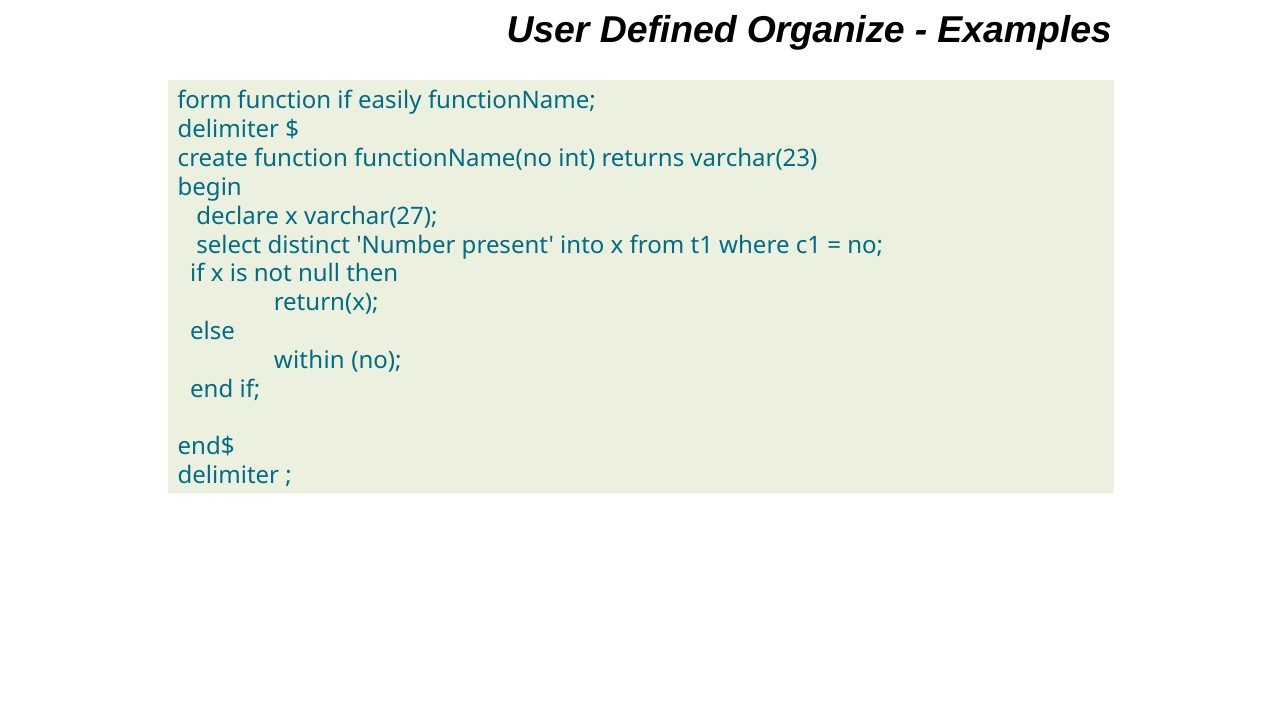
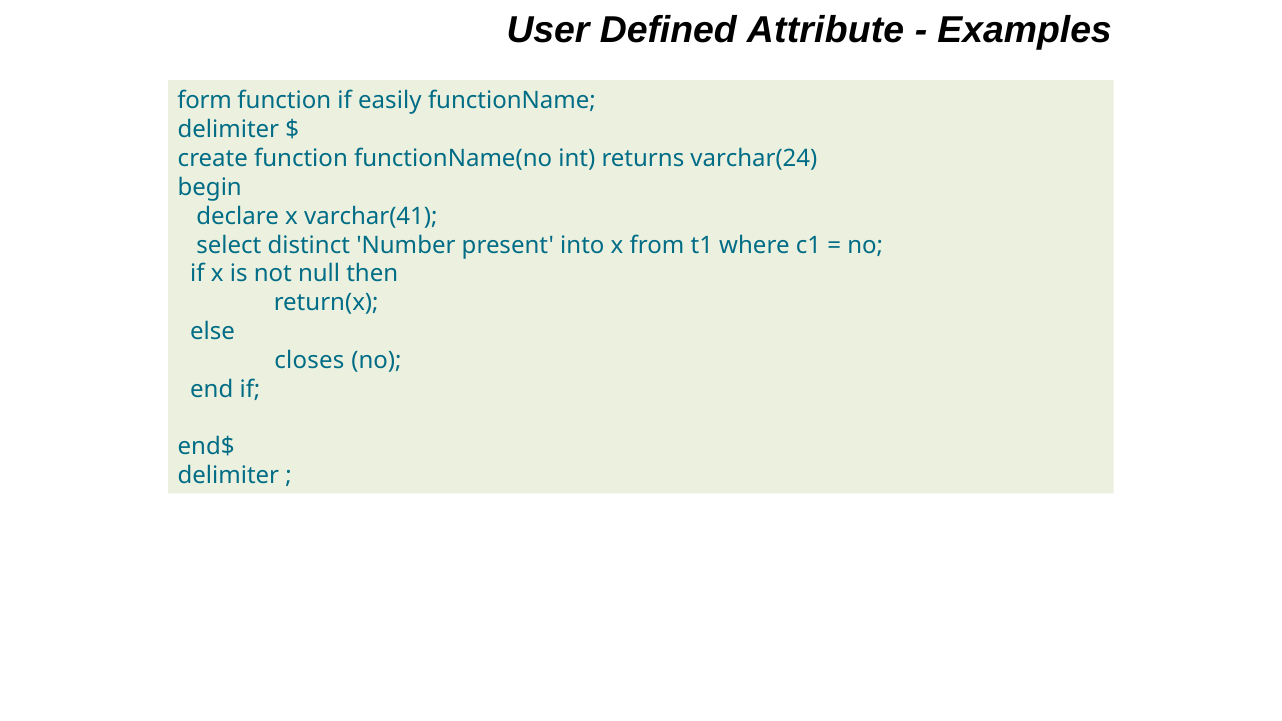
Organize: Organize -> Attribute (826, 30)
varchar(23: varchar(23 -> varchar(24 (754, 159)
varchar(27: varchar(27 -> varchar(41 (371, 216)
within: within -> closes (309, 361)
